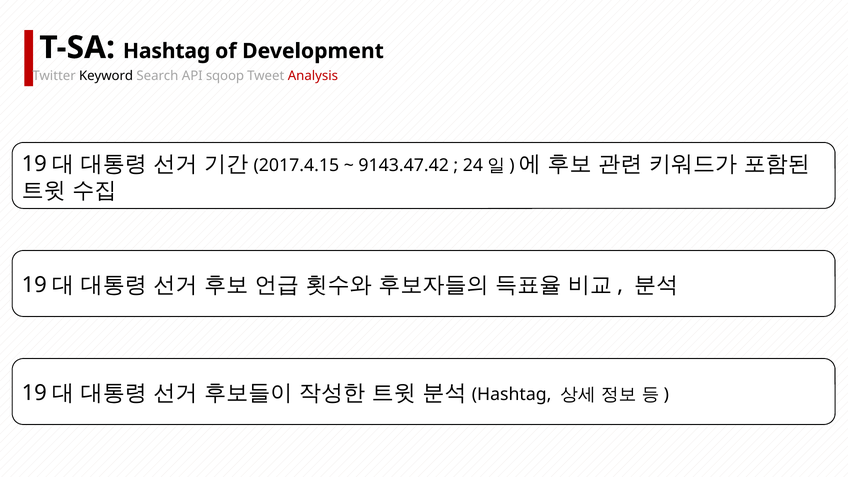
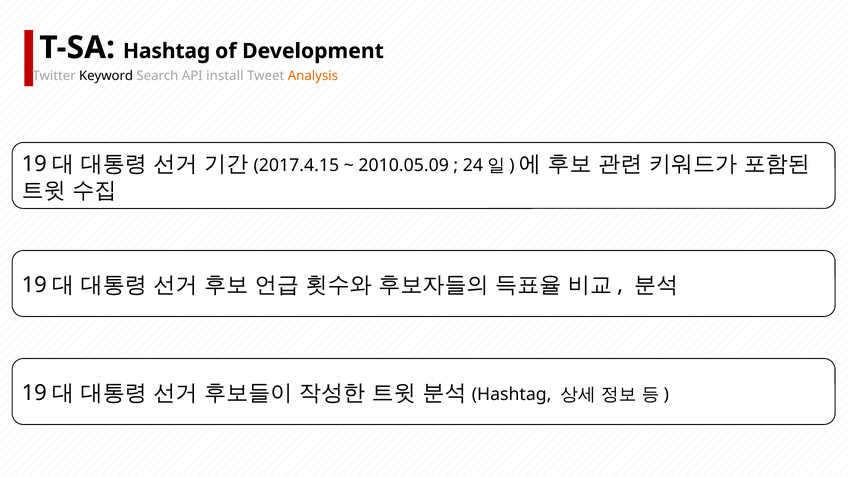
sqoop: sqoop -> install (225, 76)
Analysis colour: red -> orange (313, 76)
9143.47.42: 9143.47.42 -> 2010.05.09 (404, 165)
